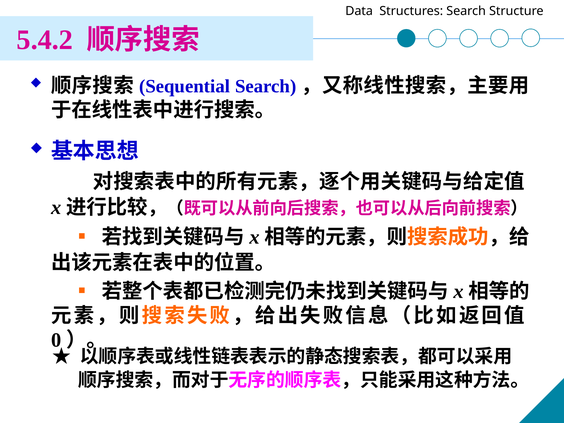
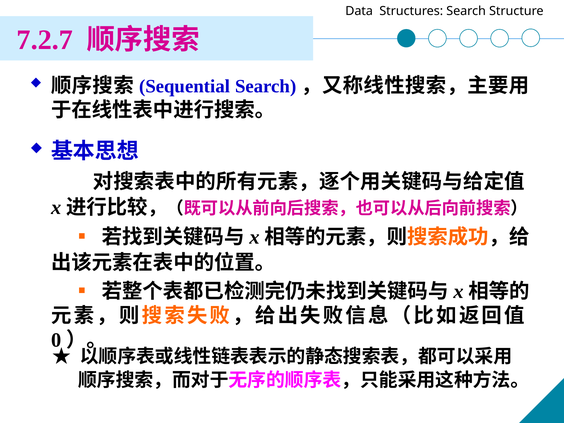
5.4.2: 5.4.2 -> 7.2.7 (45, 40)
